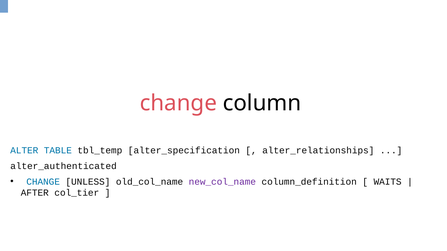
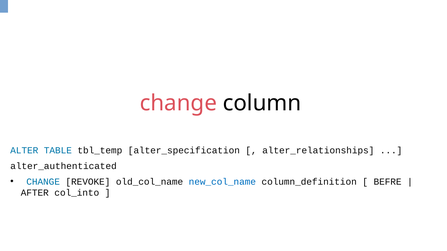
UNLESS: UNLESS -> REVOKE (88, 182)
new_col_name colour: purple -> blue (222, 182)
WAITS: WAITS -> BEFRE (388, 182)
col_tier: col_tier -> col_into (77, 193)
